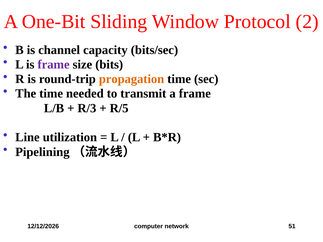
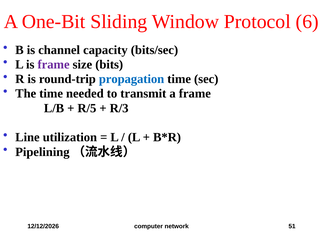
2: 2 -> 6 (307, 22)
propagation colour: orange -> blue (132, 79)
R/3: R/3 -> R/5 (87, 108)
R/5: R/5 -> R/3 (119, 108)
